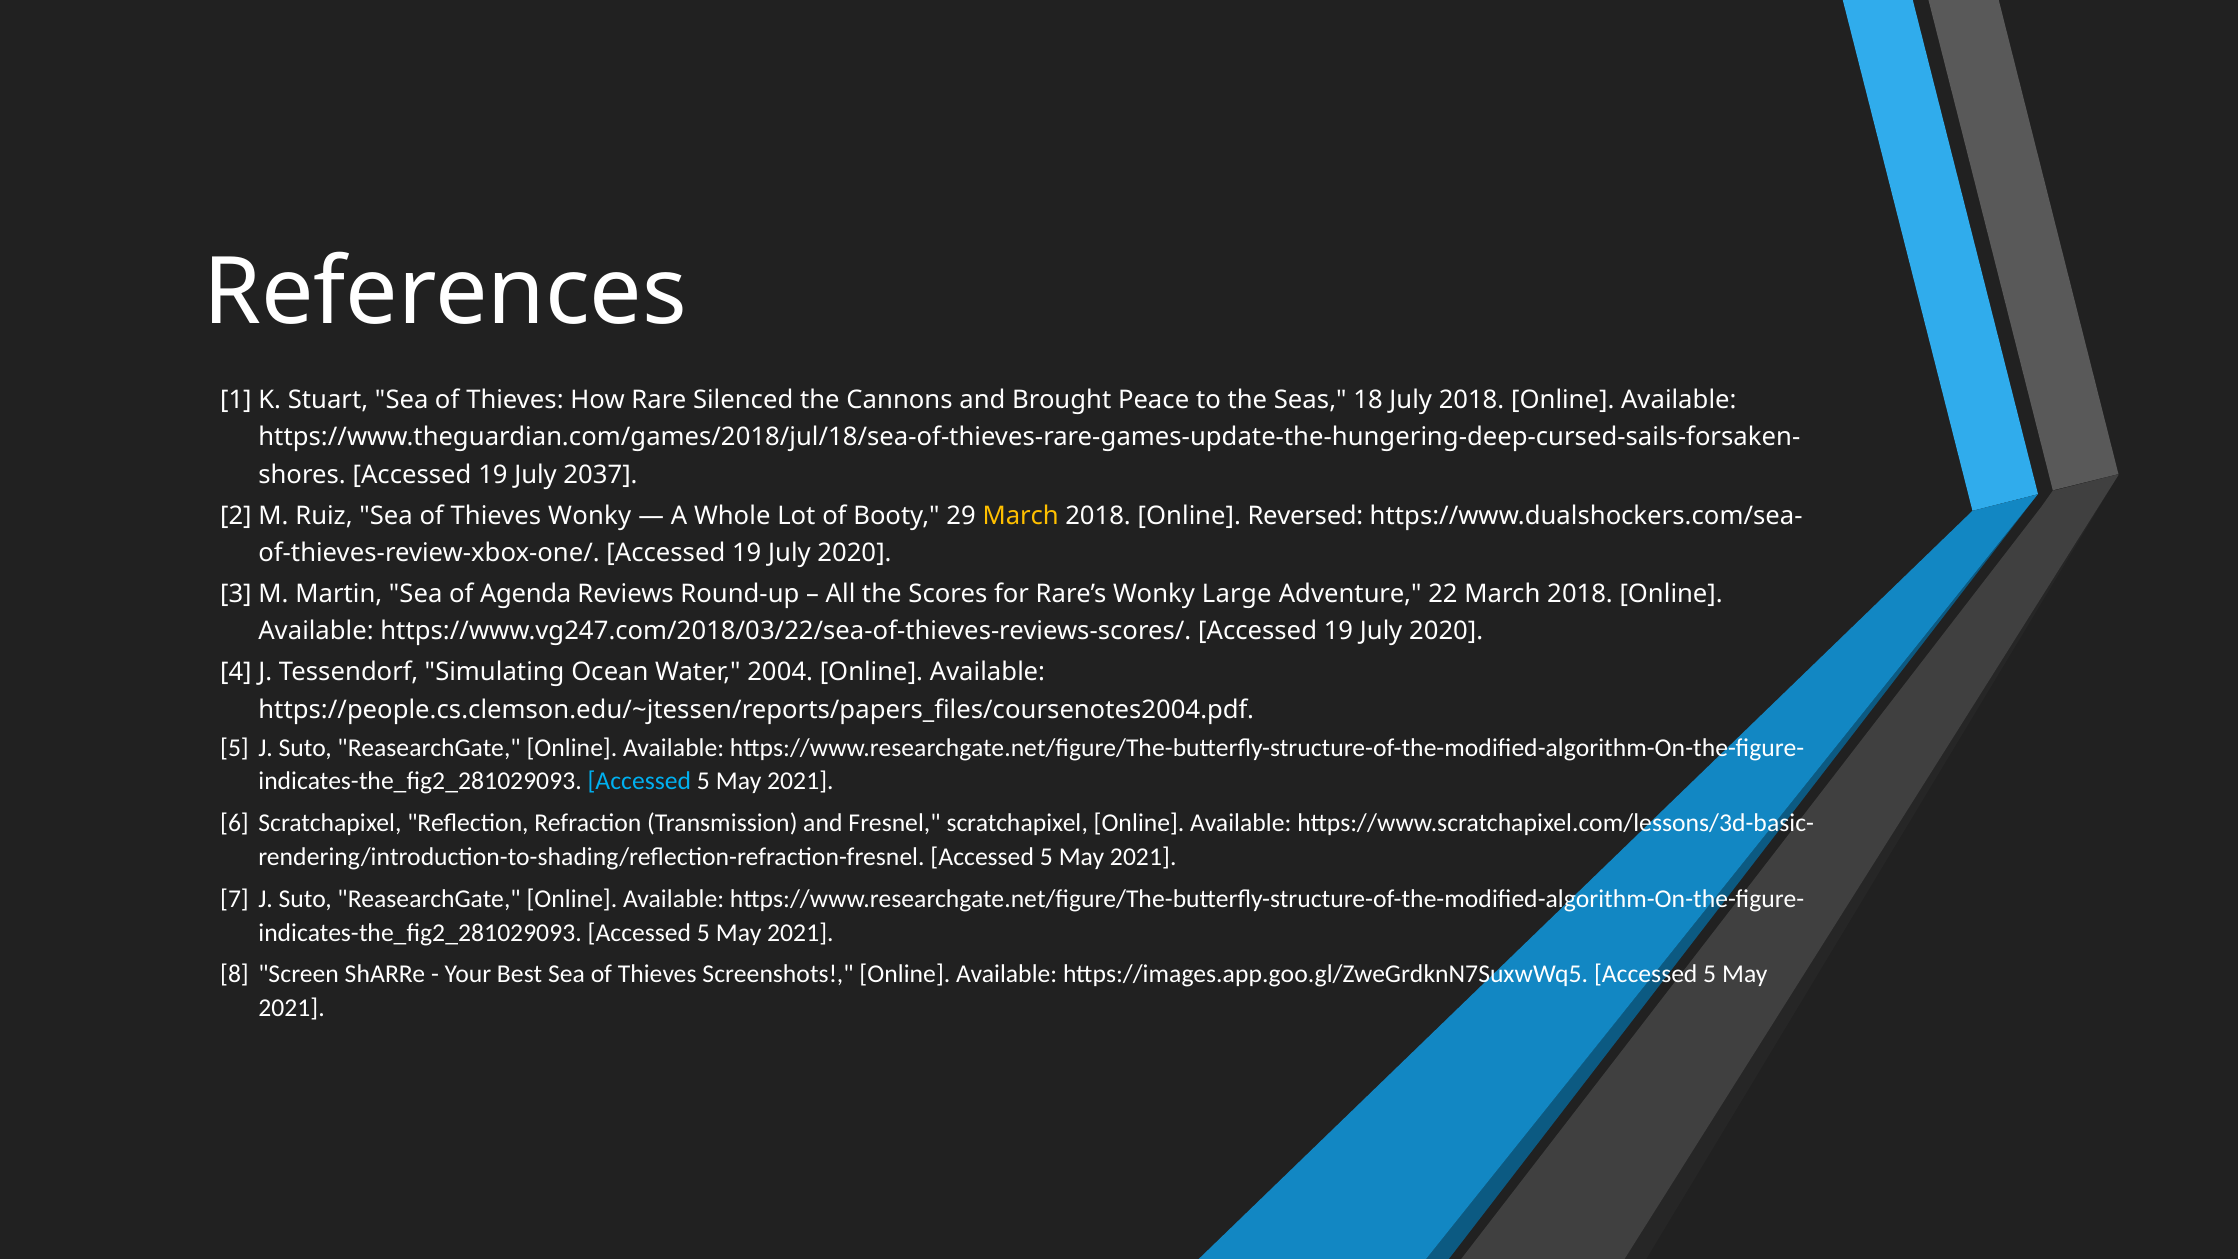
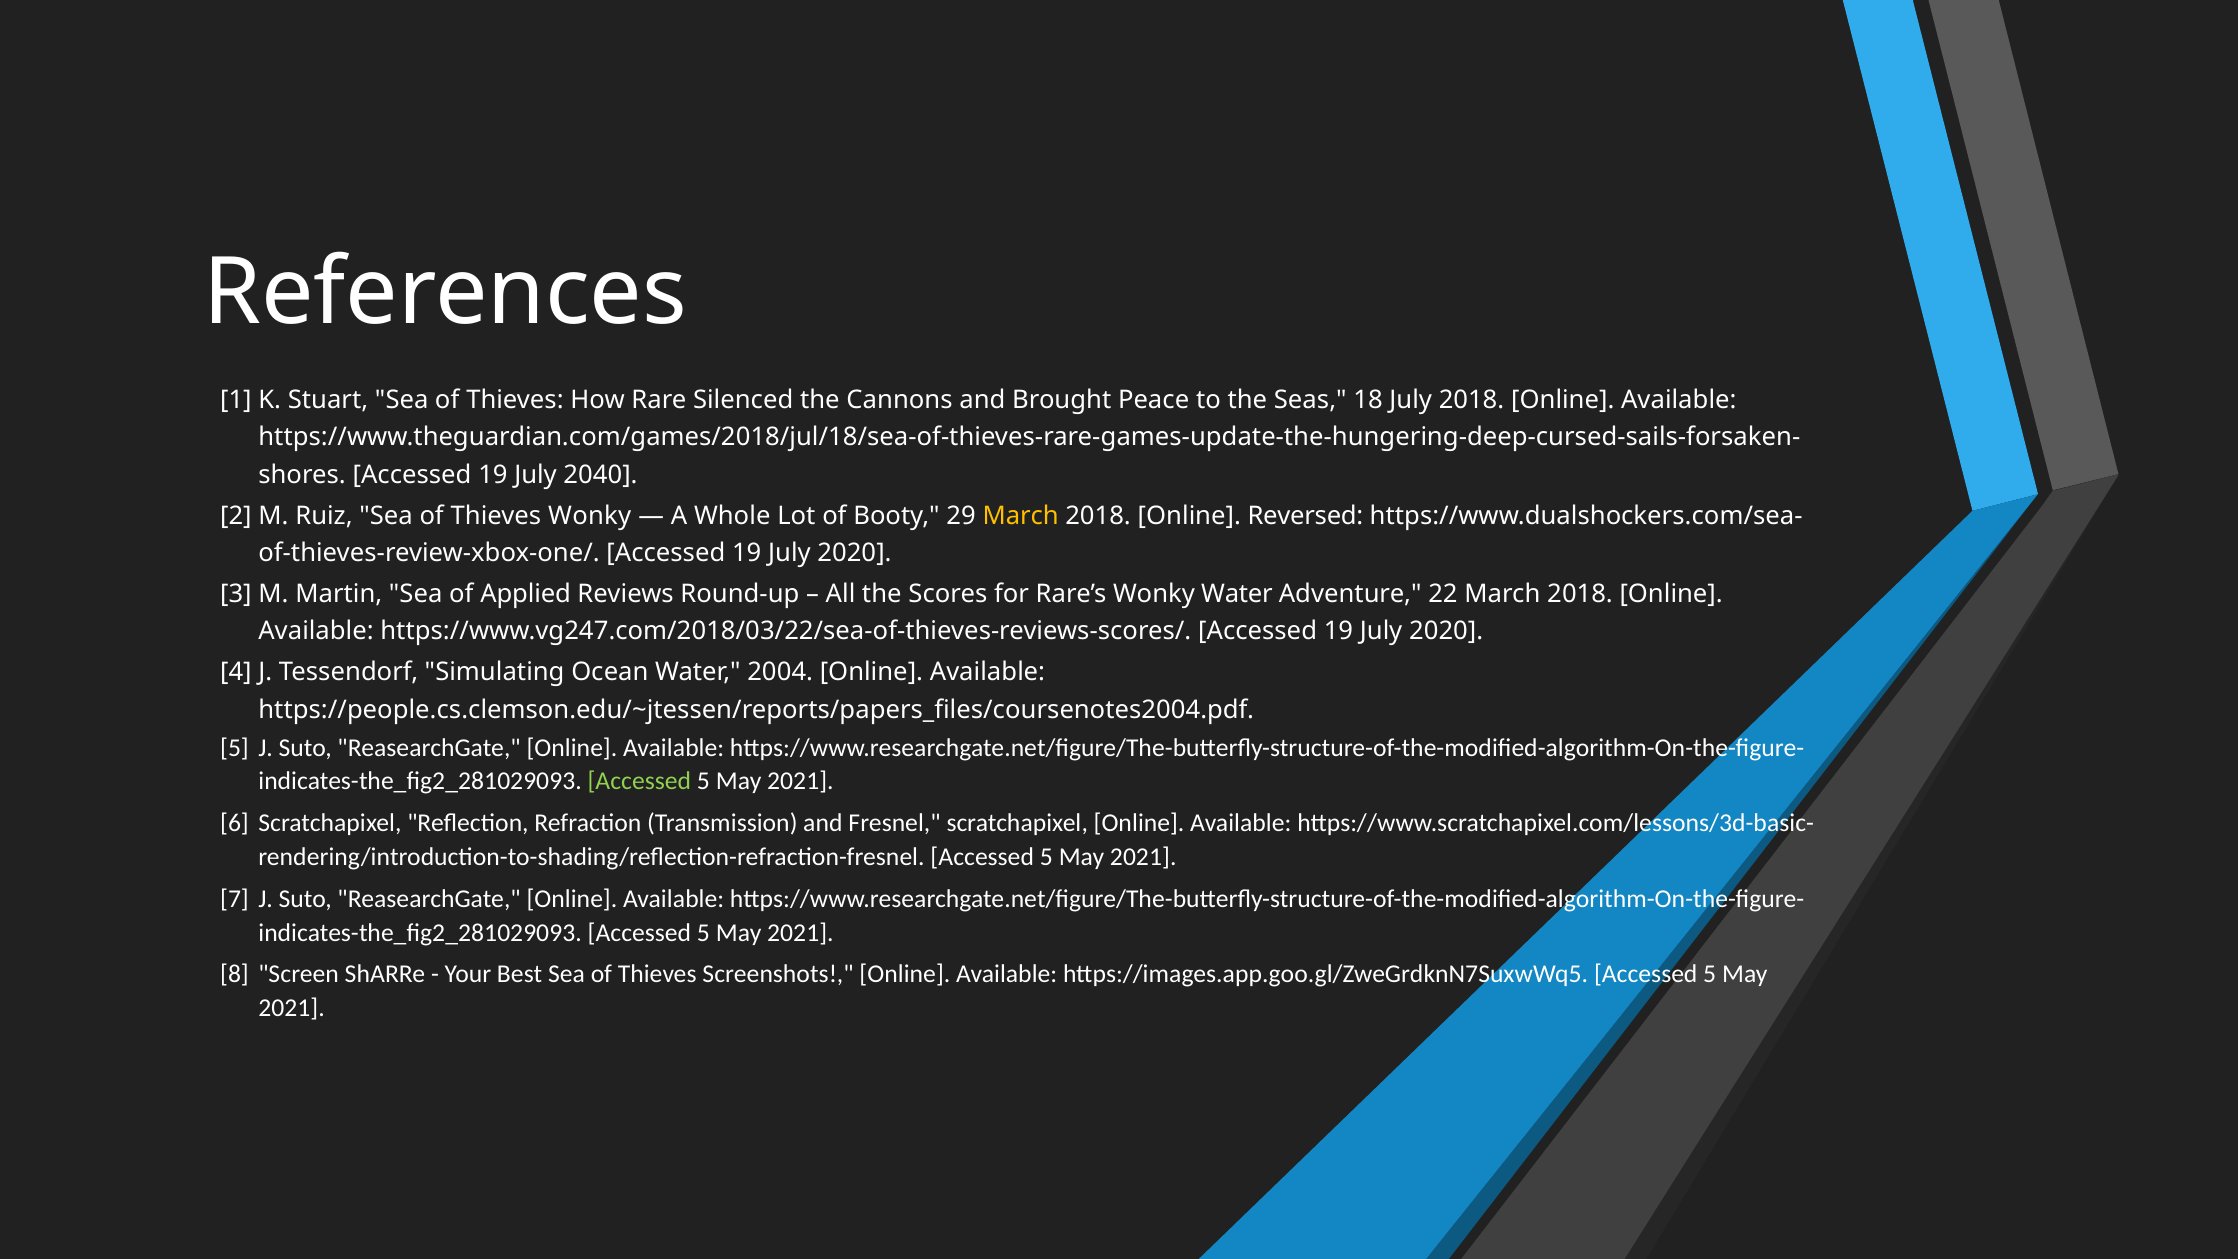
2037: 2037 -> 2040 (601, 475)
Agenda: Agenda -> Applied (526, 594)
Wonky Large: Large -> Water (1237, 594)
Accessed colour: light blue -> light green (639, 781)
